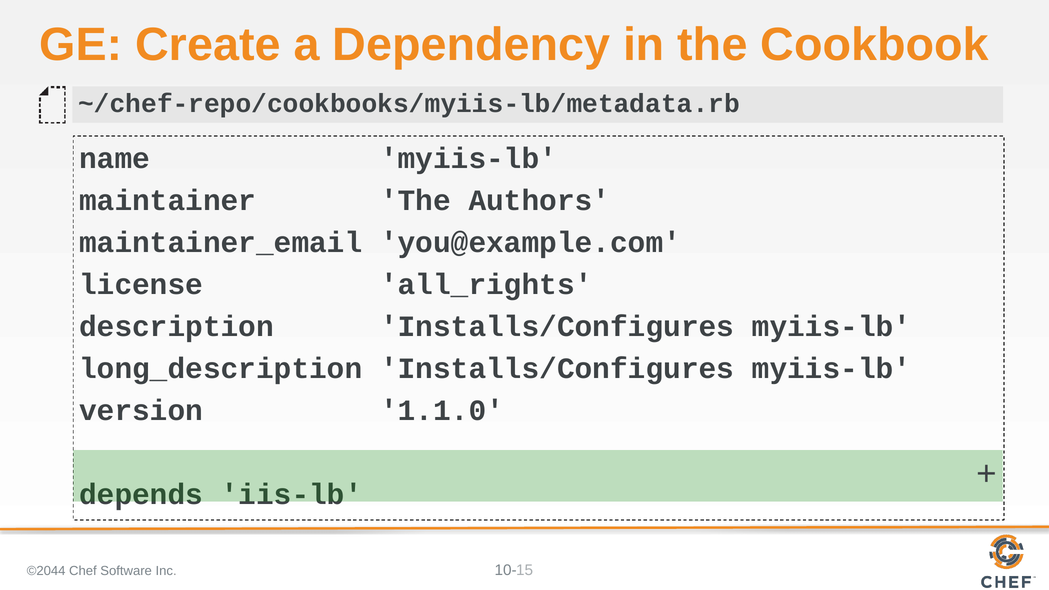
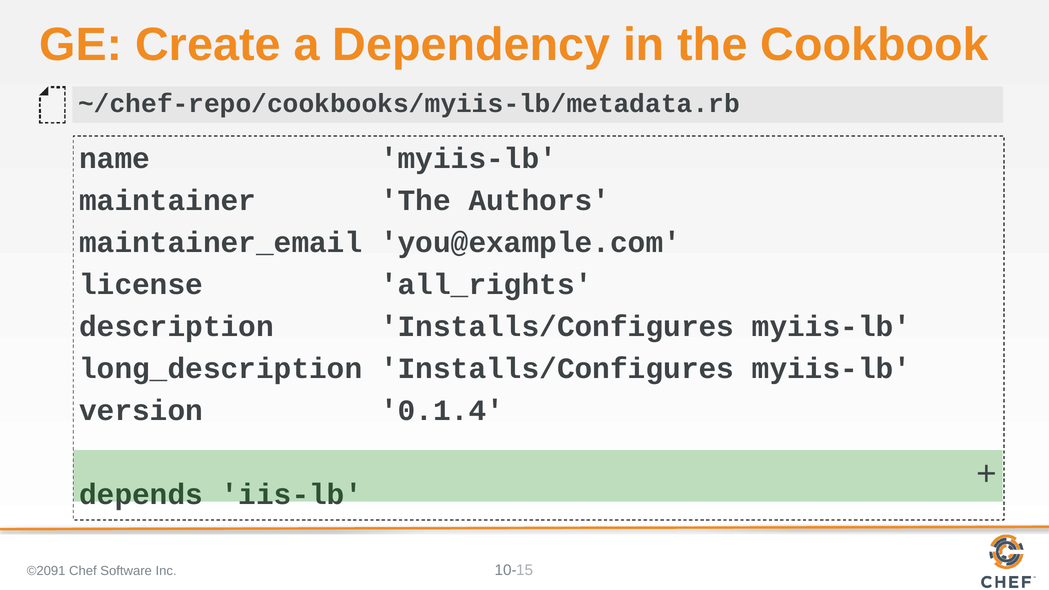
1.1.0: 1.1.0 -> 0.1.4 (442, 410)
©2044: ©2044 -> ©2091 (46, 571)
